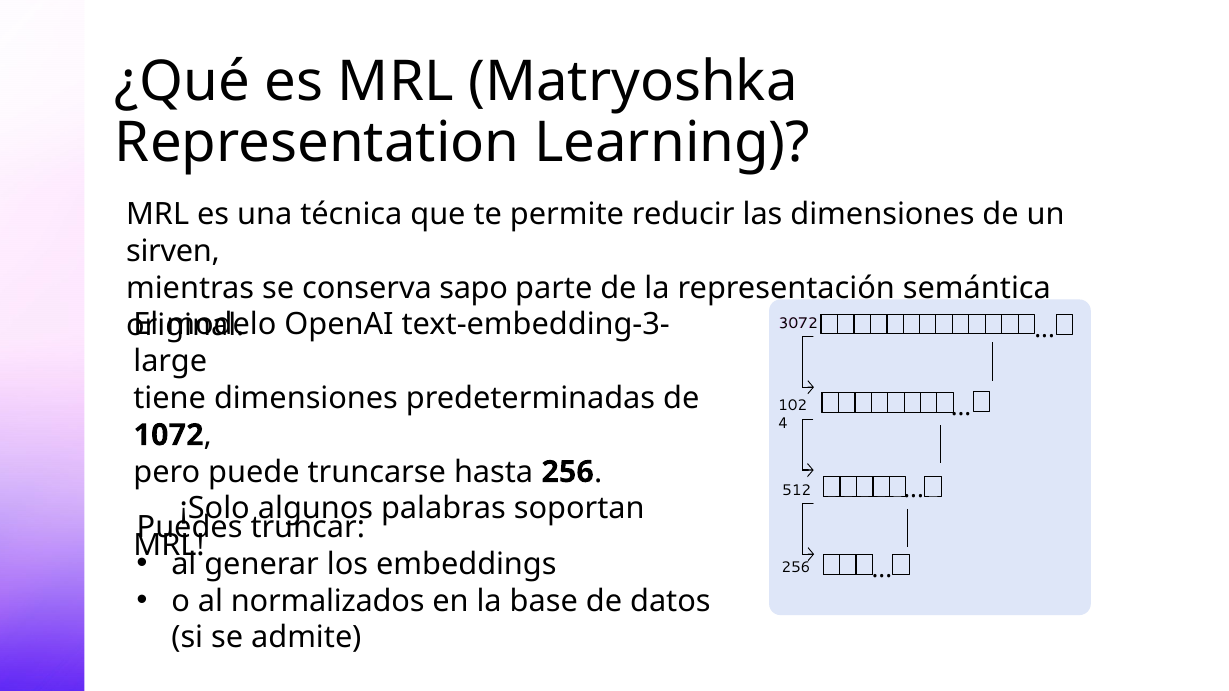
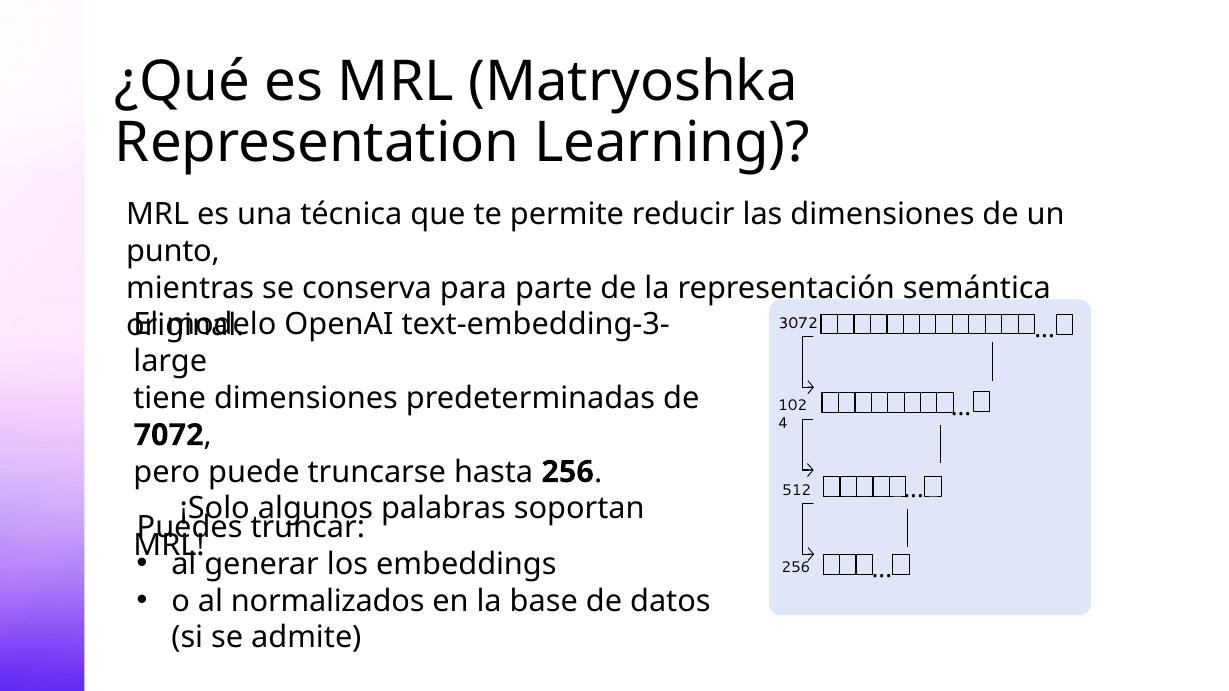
sirven: sirven -> punto (173, 251)
sapo: sapo -> para (473, 288)
1072: 1072 -> 7072 (169, 435)
